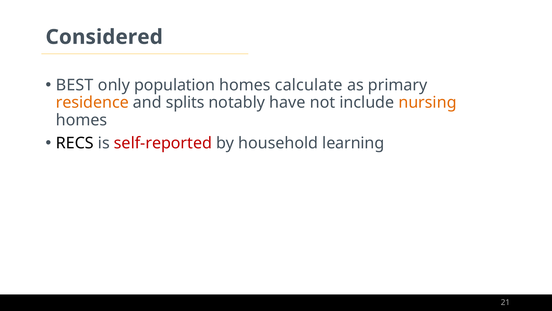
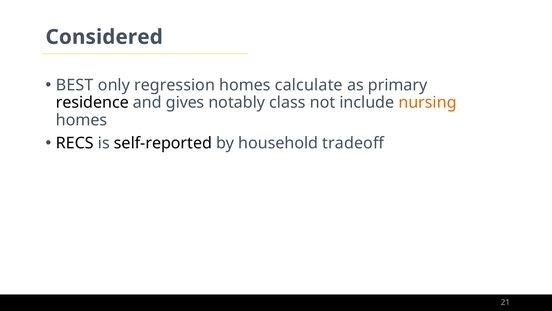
population: population -> regression (175, 85)
residence colour: orange -> black (92, 102)
splits: splits -> gives (185, 102)
have: have -> class (287, 102)
self-reported colour: red -> black (163, 143)
learning: learning -> tradeoff (353, 143)
